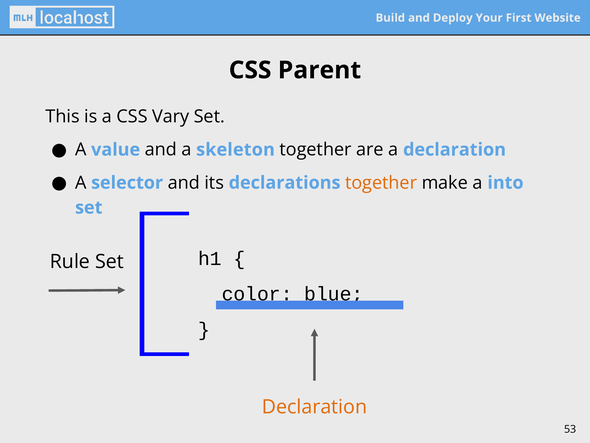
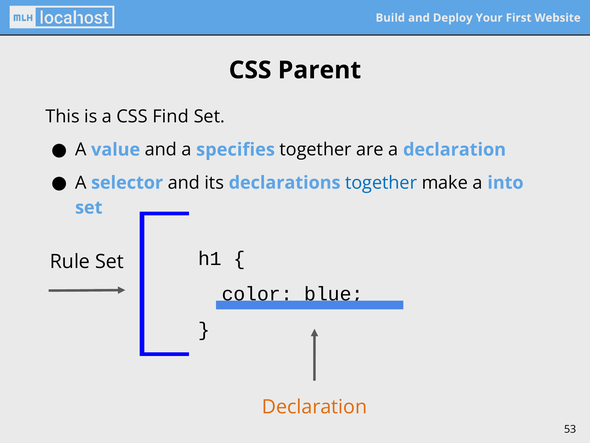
Vary: Vary -> Find (171, 116)
skeleton: skeleton -> specifies (236, 149)
together colour: orange -> blue (381, 183)
